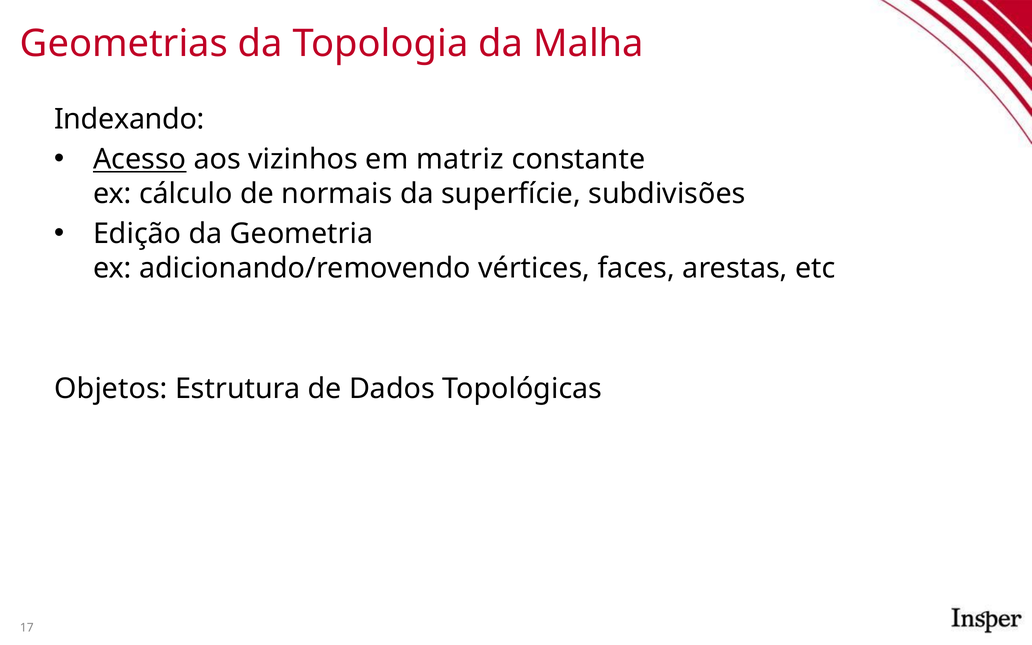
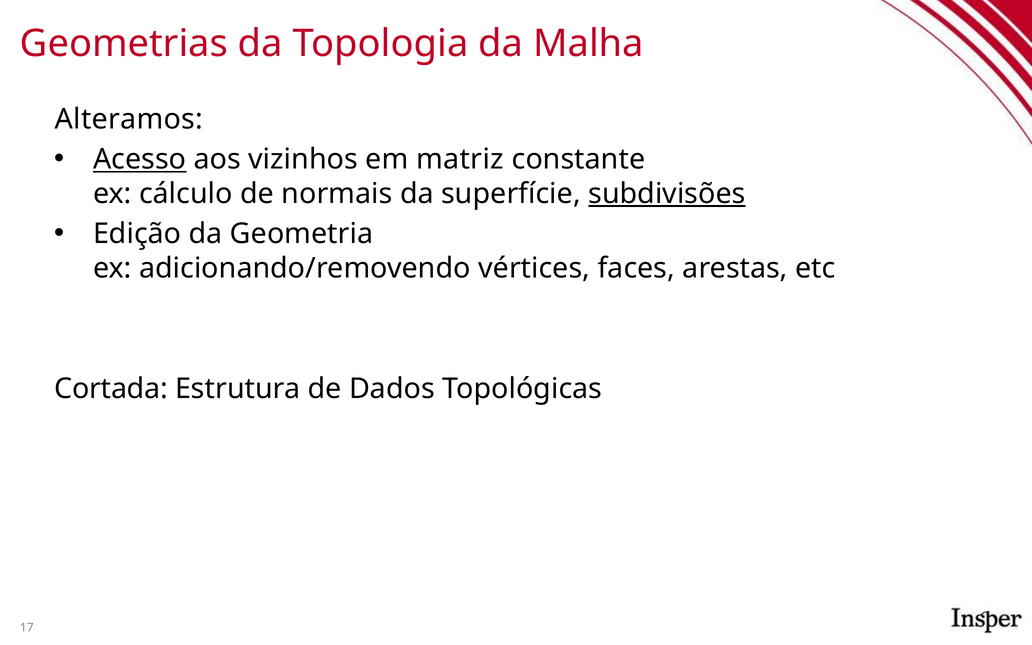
Indexando: Indexando -> Alteramos (129, 119)
subdivisões underline: none -> present (667, 194)
Objetos: Objetos -> Cortada (111, 389)
